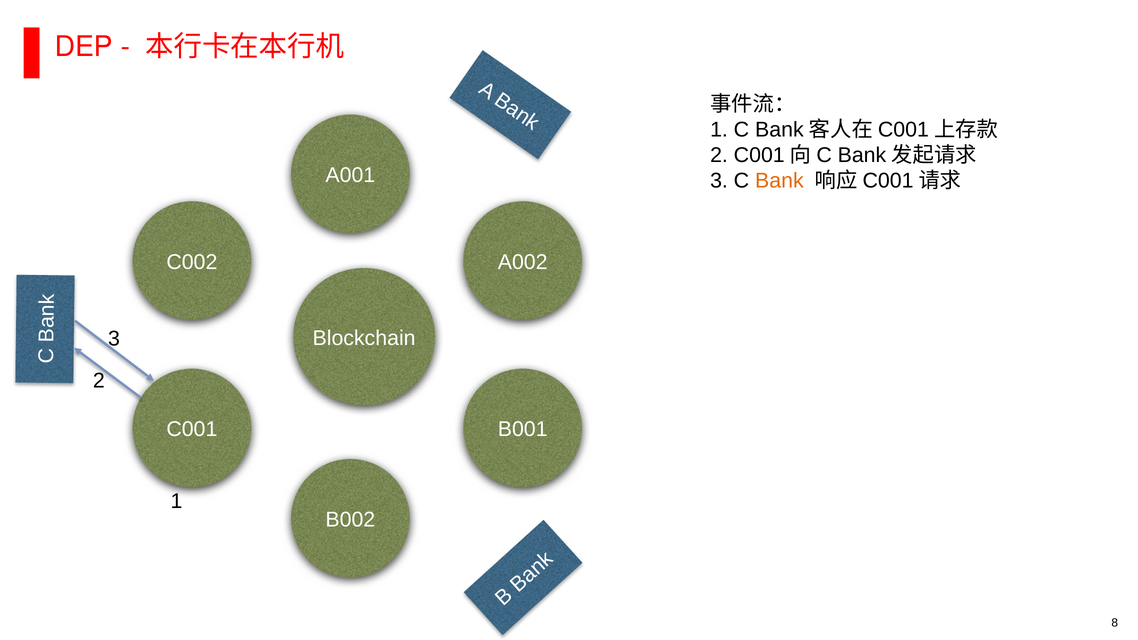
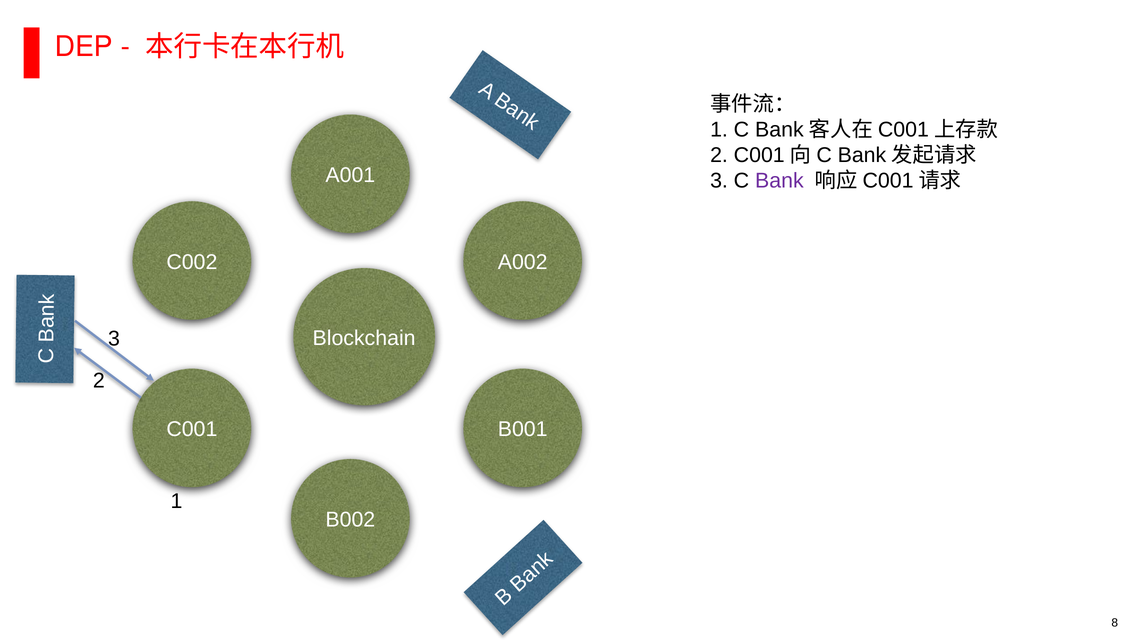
Bank colour: orange -> purple (779, 181)
